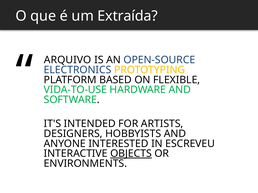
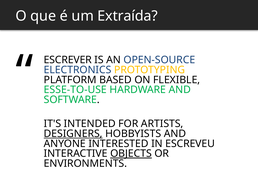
ARQUIVO: ARQUIVO -> ESCREVER (68, 60)
VIDA-TO-USE: VIDA-TO-USE -> ESSE-TO-USE (75, 90)
DESIGNERS underline: none -> present (73, 134)
